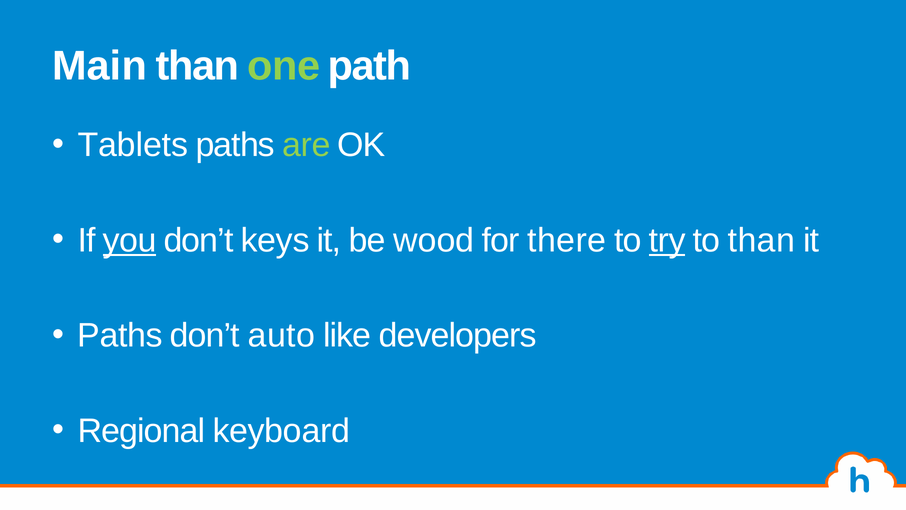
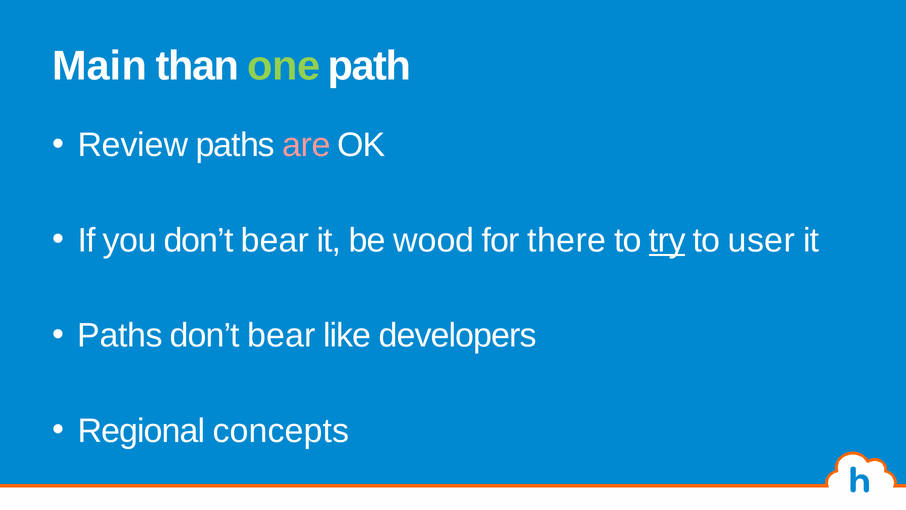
Tablets: Tablets -> Review (133, 145)
are colour: light green -> pink (306, 145)
you underline: present -> none (130, 240)
keys: keys -> bear (275, 240)
to than: than -> user (761, 240)
auto: auto -> bear (282, 335)
keyboard: keyboard -> concepts (281, 430)
